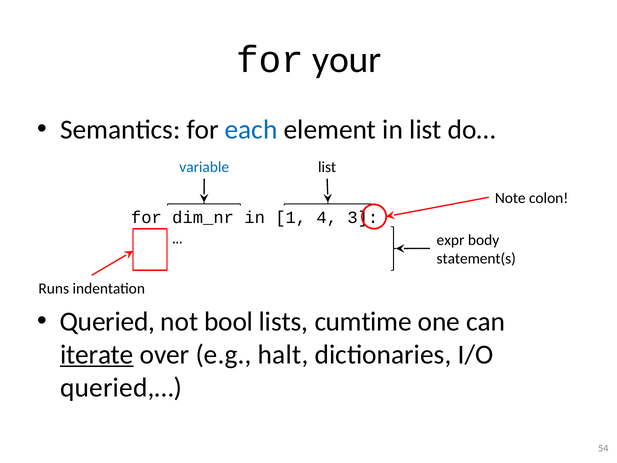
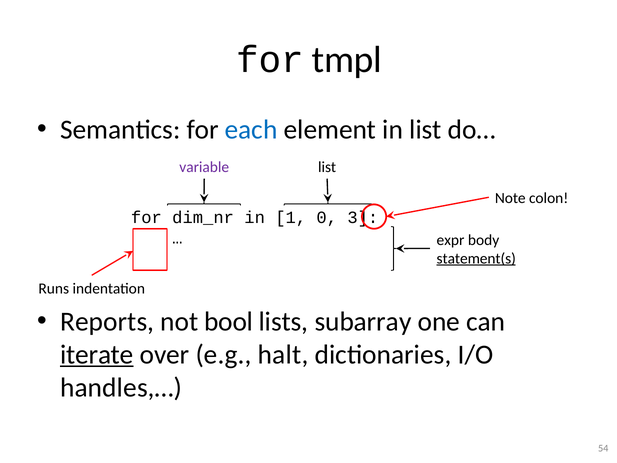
your: your -> tmpl (347, 60)
variable colour: blue -> purple (204, 167)
4: 4 -> 0 (327, 218)
statement(s underline: none -> present (476, 258)
Queried: Queried -> Reports (107, 321)
cumtime: cumtime -> subarray (363, 321)
queried,…: queried,… -> handles,… (121, 387)
